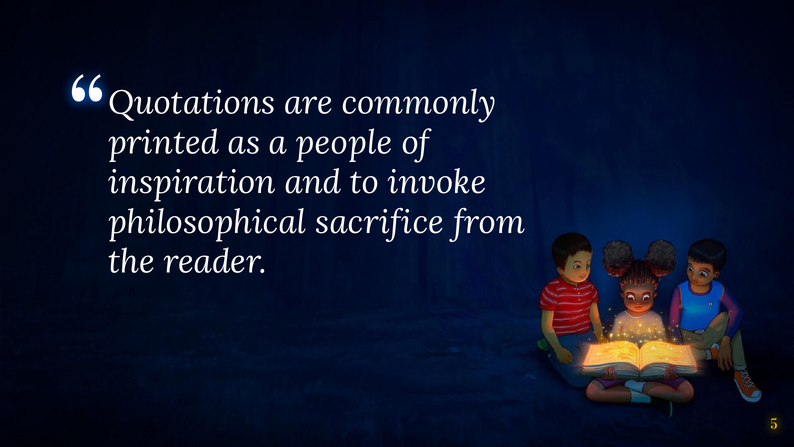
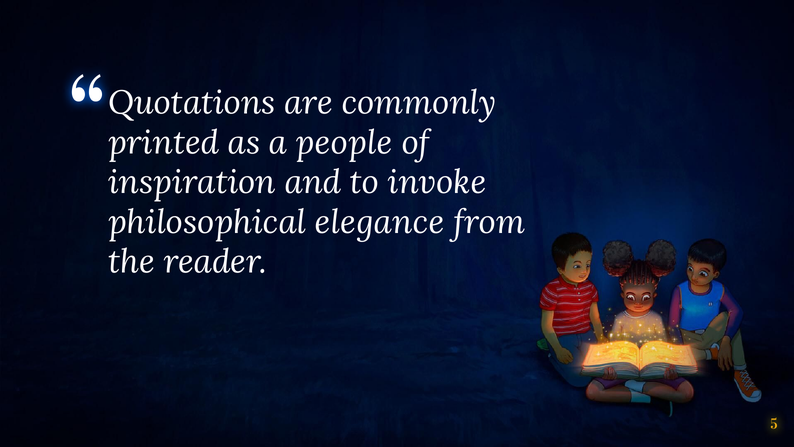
sacrifice: sacrifice -> elegance (380, 222)
